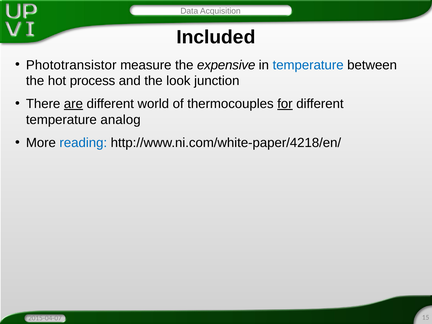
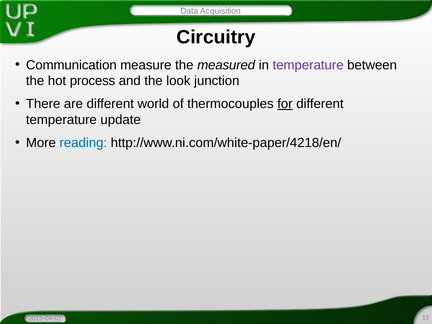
Included: Included -> Circuitry (216, 37)
Phototransistor: Phototransistor -> Communication (71, 65)
expensive: expensive -> measured (226, 65)
temperature colour: blue -> purple (308, 65)
are underline: present -> none (73, 104)
analog: analog -> update (121, 120)
